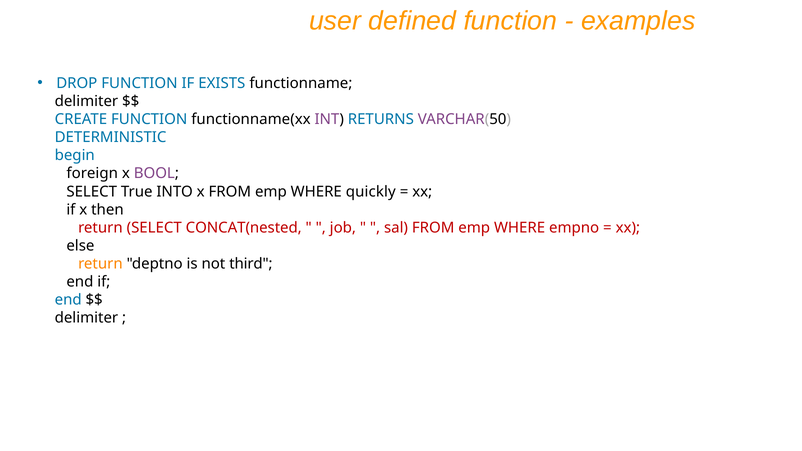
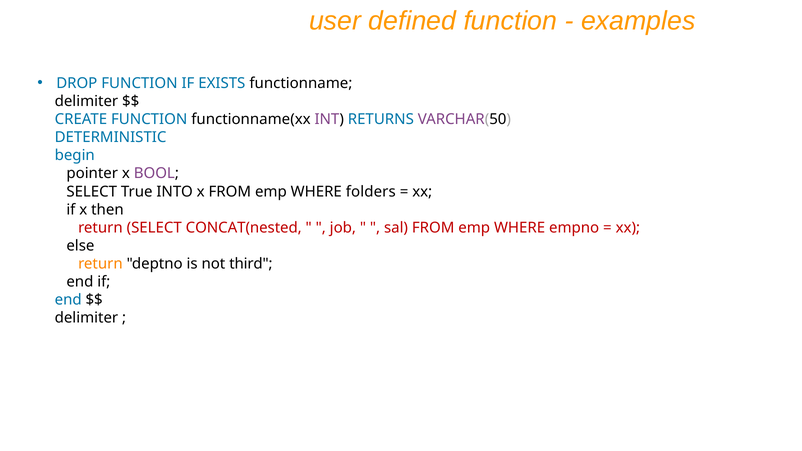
foreign: foreign -> pointer (92, 174)
quickly: quickly -> folders (371, 192)
